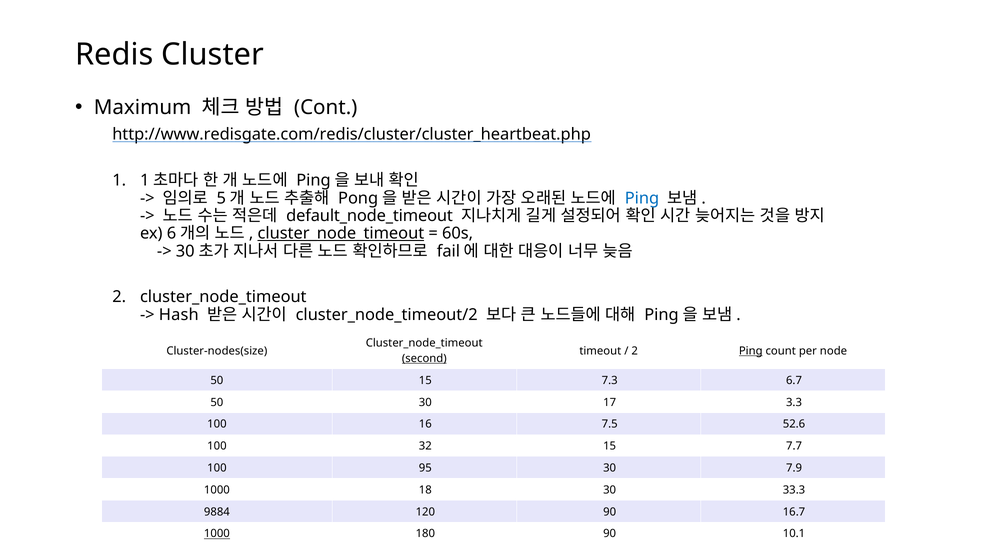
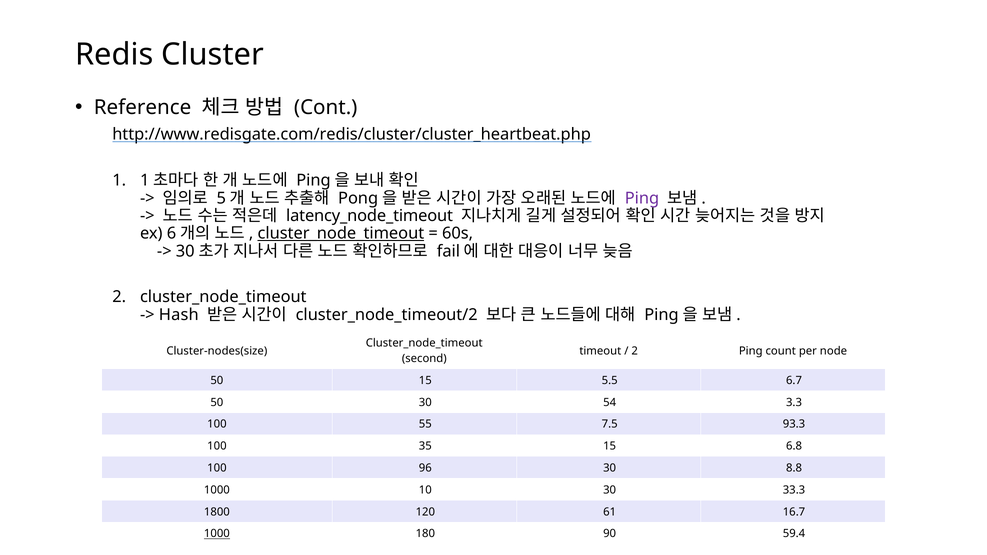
Maximum: Maximum -> Reference (143, 107)
Ping colour: blue -> purple (642, 198)
default_node_timeout: default_node_timeout -> latency_node_timeout (370, 216)
Ping underline: present -> none (751, 351)
second underline: present -> none (424, 359)
7.3: 7.3 -> 5.5 (610, 380)
17: 17 -> 54 (610, 402)
16: 16 -> 55 (425, 424)
52.6: 52.6 -> 93.3 (794, 424)
32: 32 -> 35 (425, 446)
7.7: 7.7 -> 6.8 (794, 446)
95: 95 -> 96 (425, 468)
7.9: 7.9 -> 8.8 (794, 468)
18: 18 -> 10 (425, 490)
9884: 9884 -> 1800 (217, 512)
120 90: 90 -> 61 (610, 512)
10.1: 10.1 -> 59.4 (794, 534)
